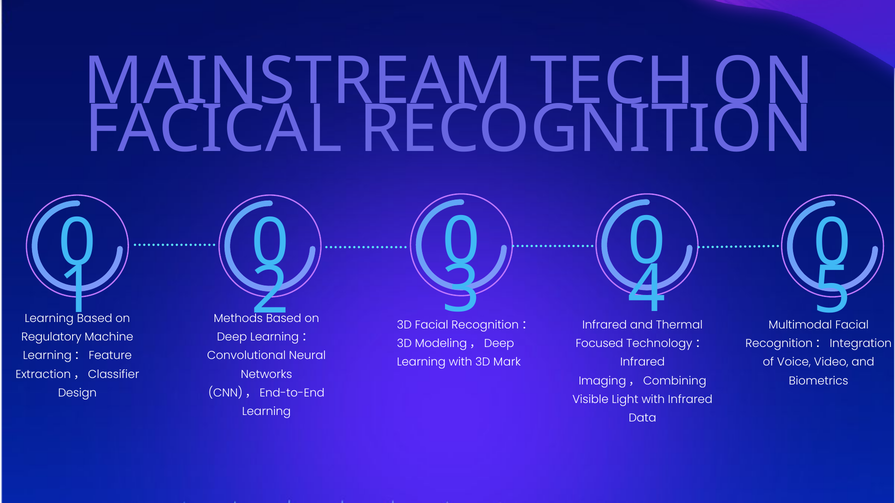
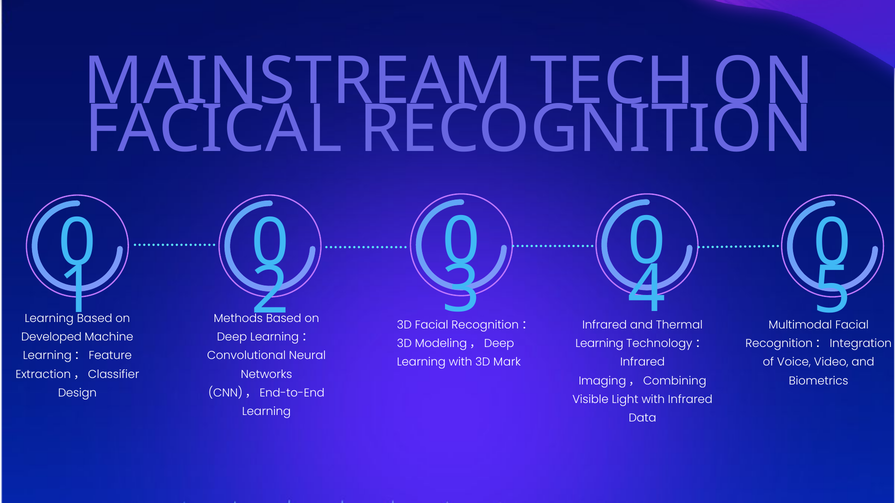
Regulatory: Regulatory -> Developed (51, 337)
Focused: Focused -> Learning (599, 344)
